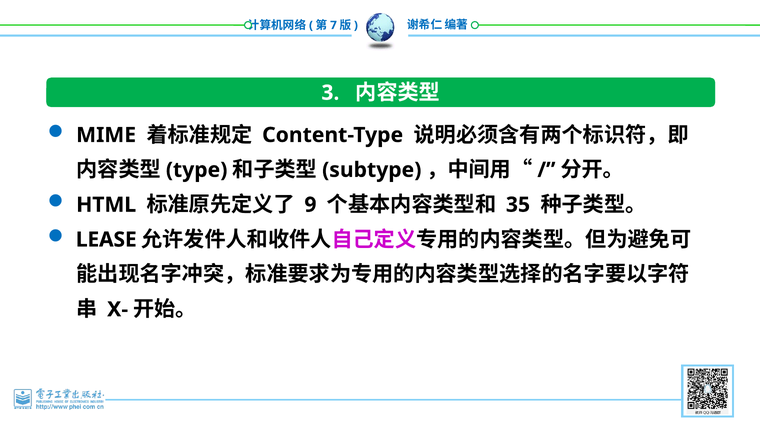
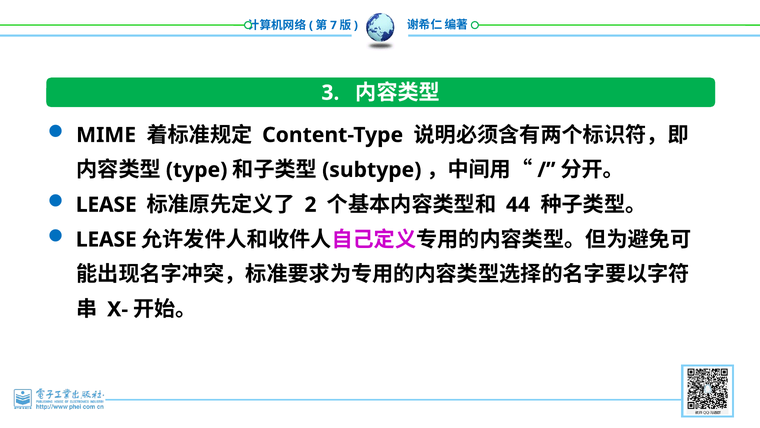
HTML: HTML -> LEASE (106, 205)
9: 9 -> 2 (310, 205)
35: 35 -> 44 (518, 205)
